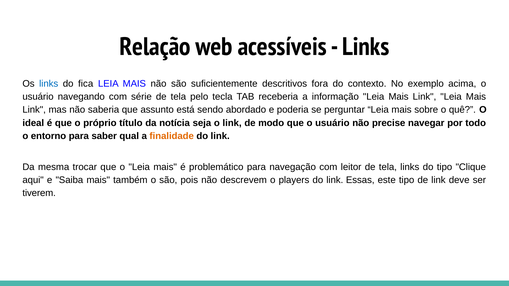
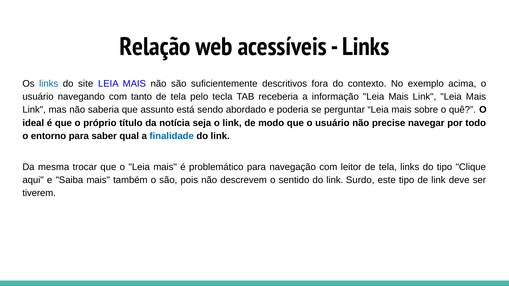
fica: fica -> site (86, 84)
série: série -> tanto (141, 97)
finalidade colour: orange -> blue (172, 136)
players: players -> sentido (294, 180)
Essas: Essas -> Surdo (360, 180)
